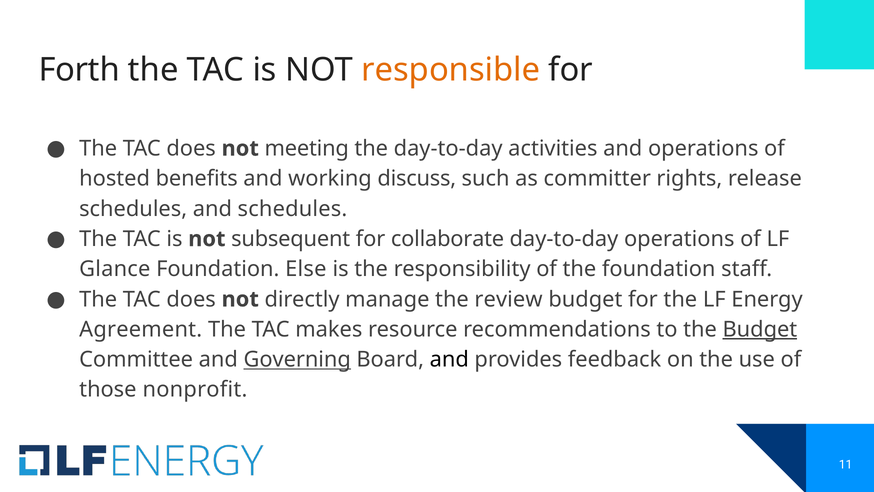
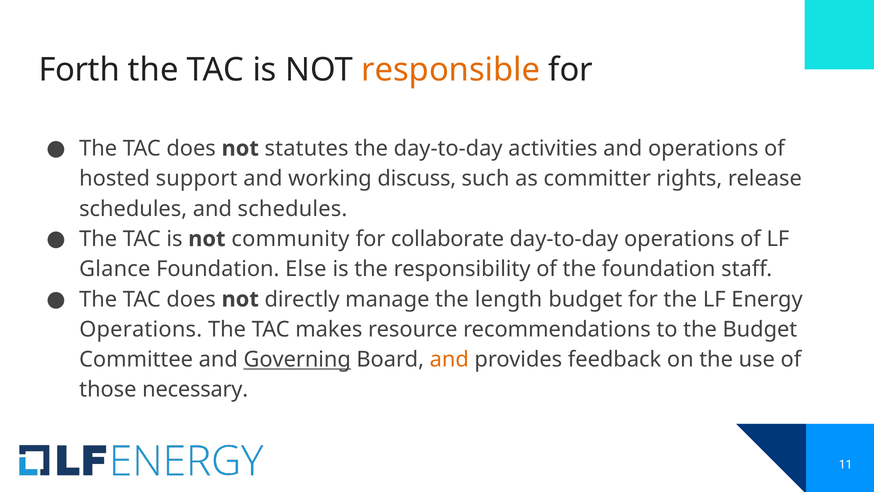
meeting: meeting -> statutes (307, 148)
benefits: benefits -> support (197, 178)
subsequent: subsequent -> community (290, 239)
review: review -> length (508, 299)
Agreement: Agreement -> Operations (141, 329)
Budget underline: present -> none (760, 329)
and colour: black -> orange (449, 359)
nonprofit: nonprofit -> necessary (195, 389)
